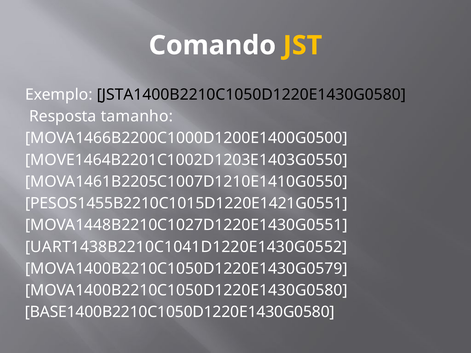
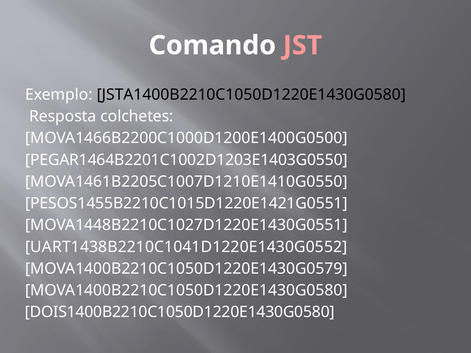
JST colour: yellow -> pink (303, 45)
tamanho: tamanho -> colchetes (137, 116)
MOVE1464B2201C1002D1203E1403G0550: MOVE1464B2201C1002D1203E1403G0550 -> PEGAR1464B2201C1002D1203E1403G0550 (186, 160)
BASE1400B2210C1050D1220E1430G0580: BASE1400B2210C1050D1220E1430G0580 -> DOIS1400B2210C1050D1220E1430G0580 (180, 312)
